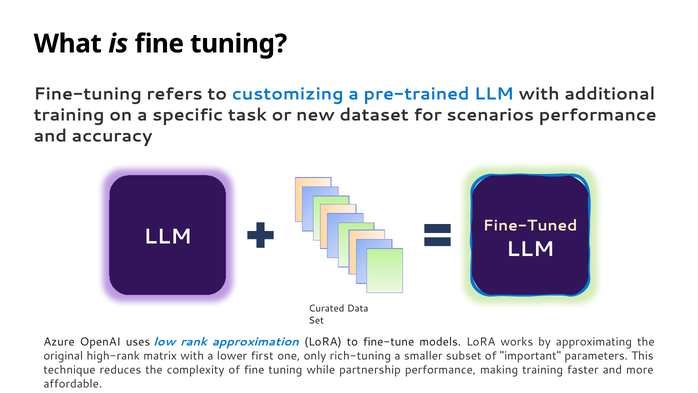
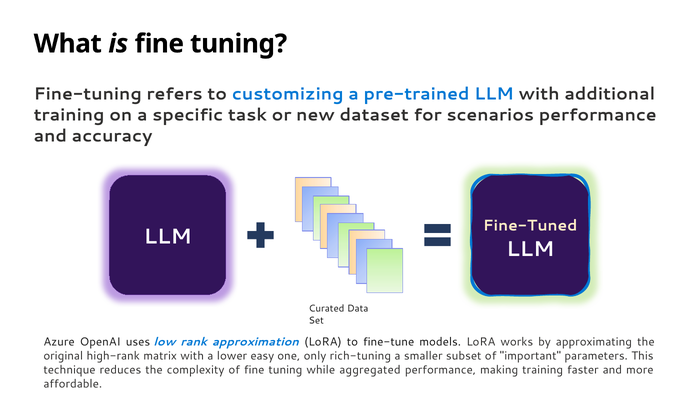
first: first -> easy (262, 355)
partnership: partnership -> aggregated (370, 369)
